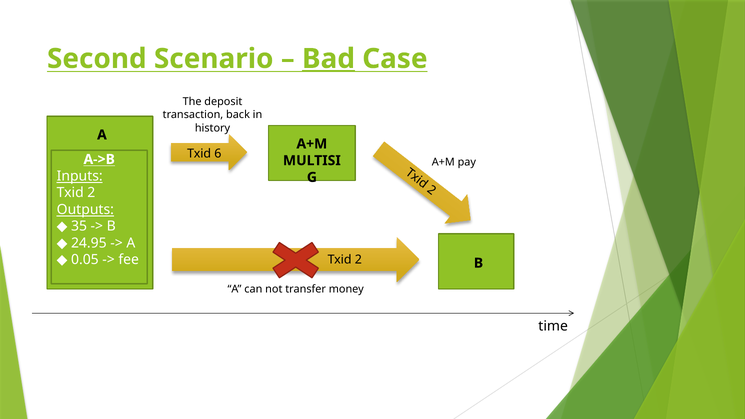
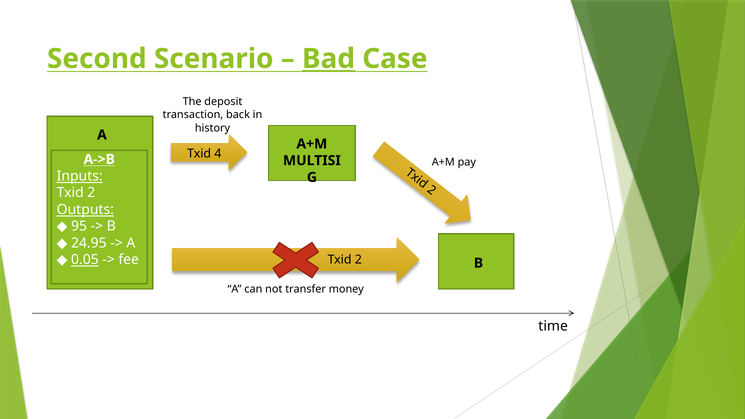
6: 6 -> 4 (218, 154)
35: 35 -> 95 (79, 226)
0.05 underline: none -> present (85, 260)
